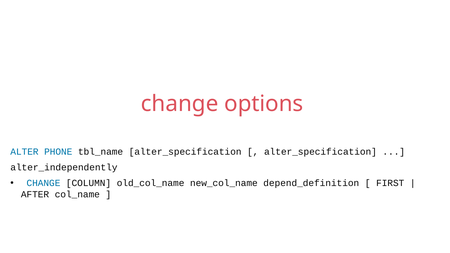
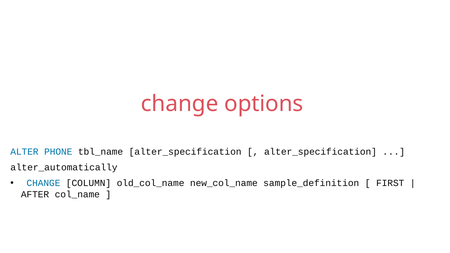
alter_independently: alter_independently -> alter_automatically (64, 167)
depend_definition: depend_definition -> sample_definition (311, 183)
